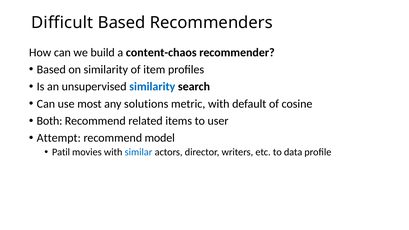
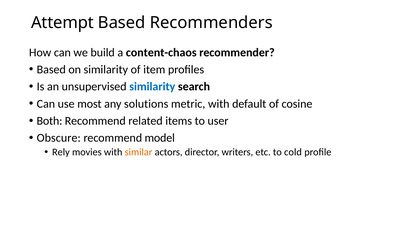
Difficult: Difficult -> Attempt (62, 23)
Attempt: Attempt -> Obscure (59, 138)
Patil: Patil -> Rely (61, 152)
similar colour: blue -> orange (139, 152)
data: data -> cold (293, 152)
